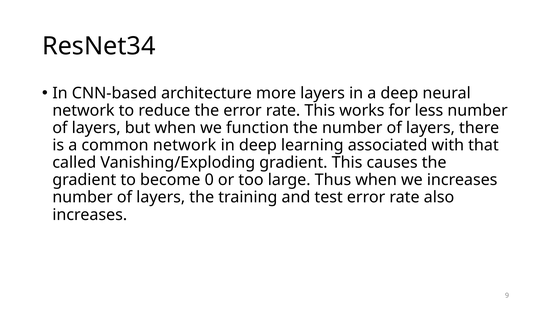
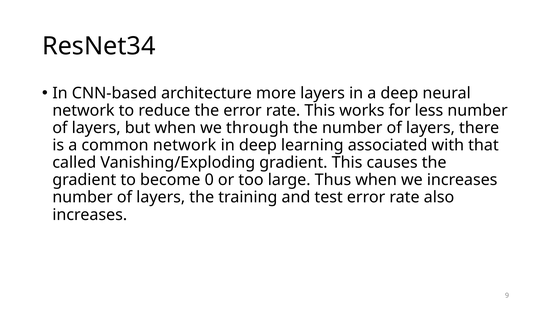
function: function -> through (257, 128)
